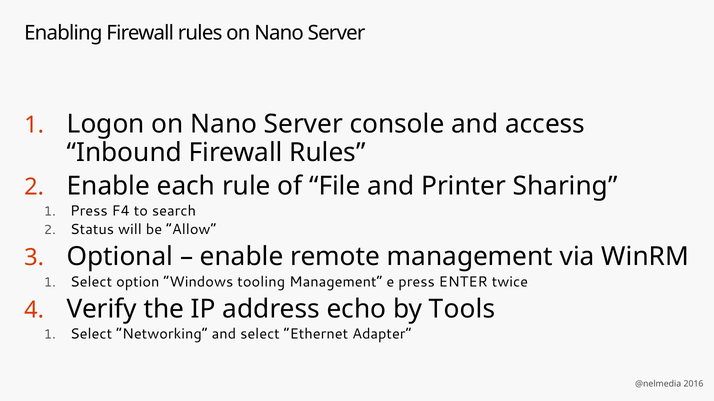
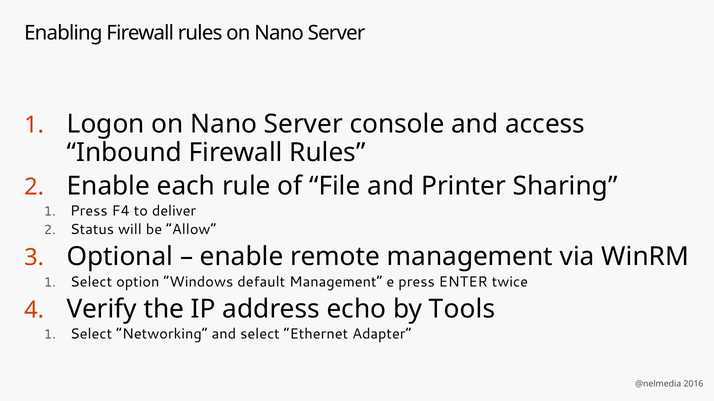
search: search -> deliver (174, 211)
tooling: tooling -> default (261, 282)
